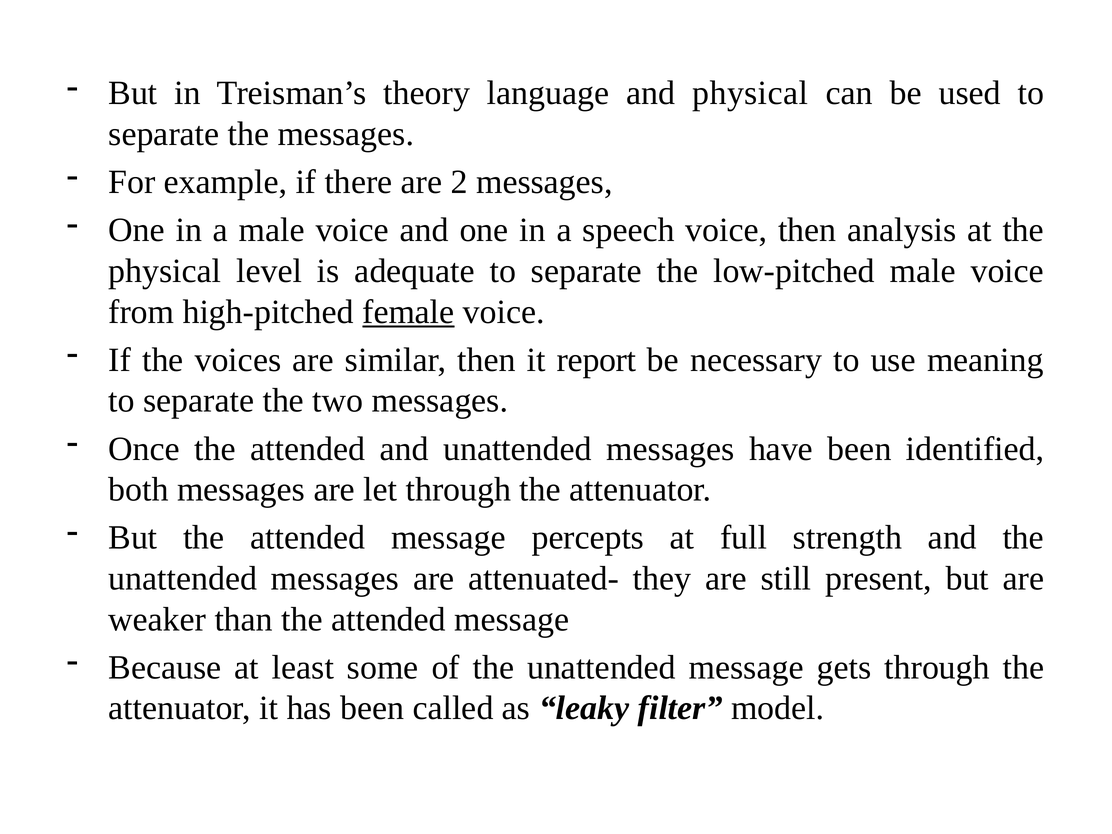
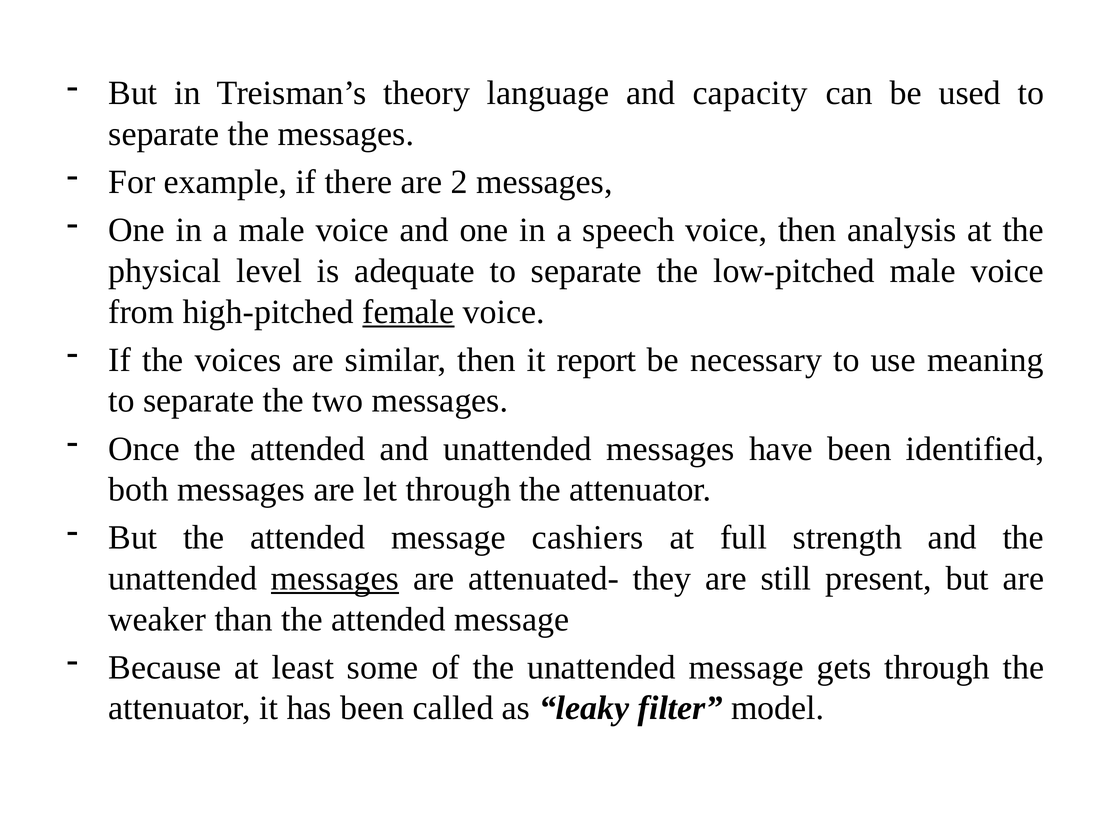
and physical: physical -> capacity (750, 93)
percepts: percepts -> cashiers (588, 538)
messages underline: none -> present (335, 579)
